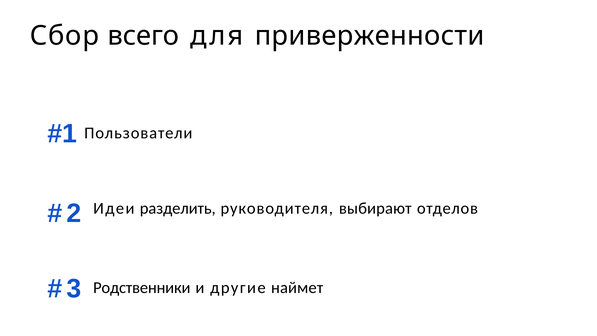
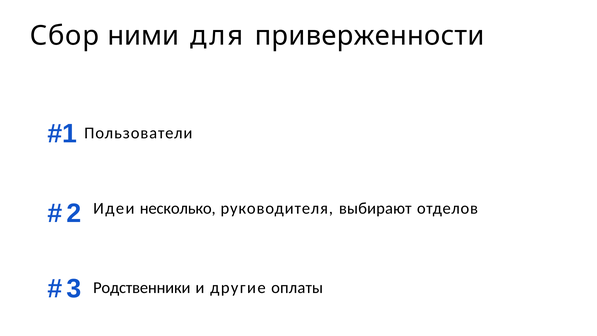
всего: всего -> ними (143, 36)
разделить: разделить -> несколько (178, 208)
наймет: наймет -> оплаты (297, 288)
